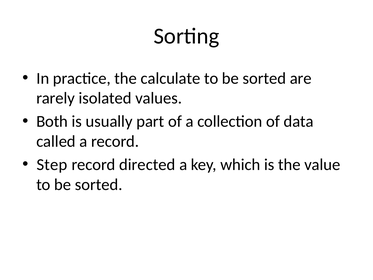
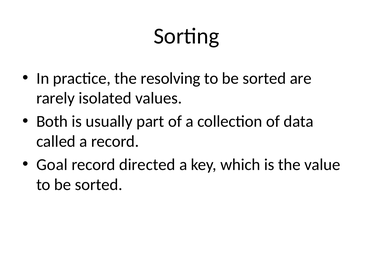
calculate: calculate -> resolving (171, 78)
Step: Step -> Goal (52, 164)
